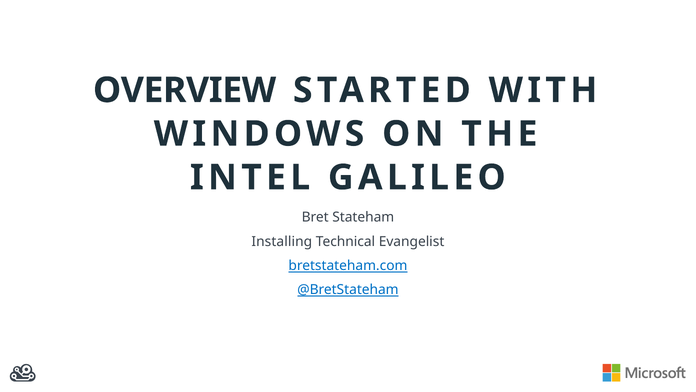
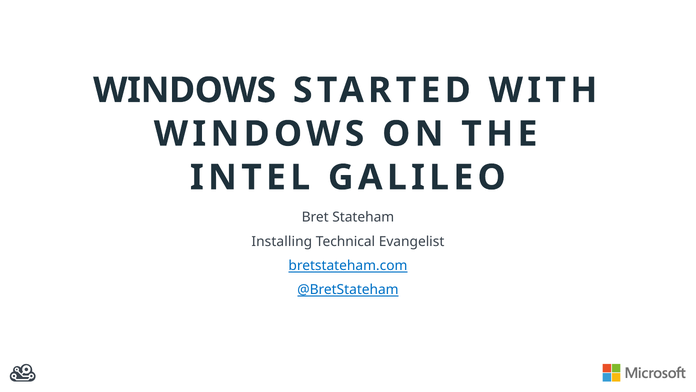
OVERVIEW: OVERVIEW -> WINDOWS (185, 90)
